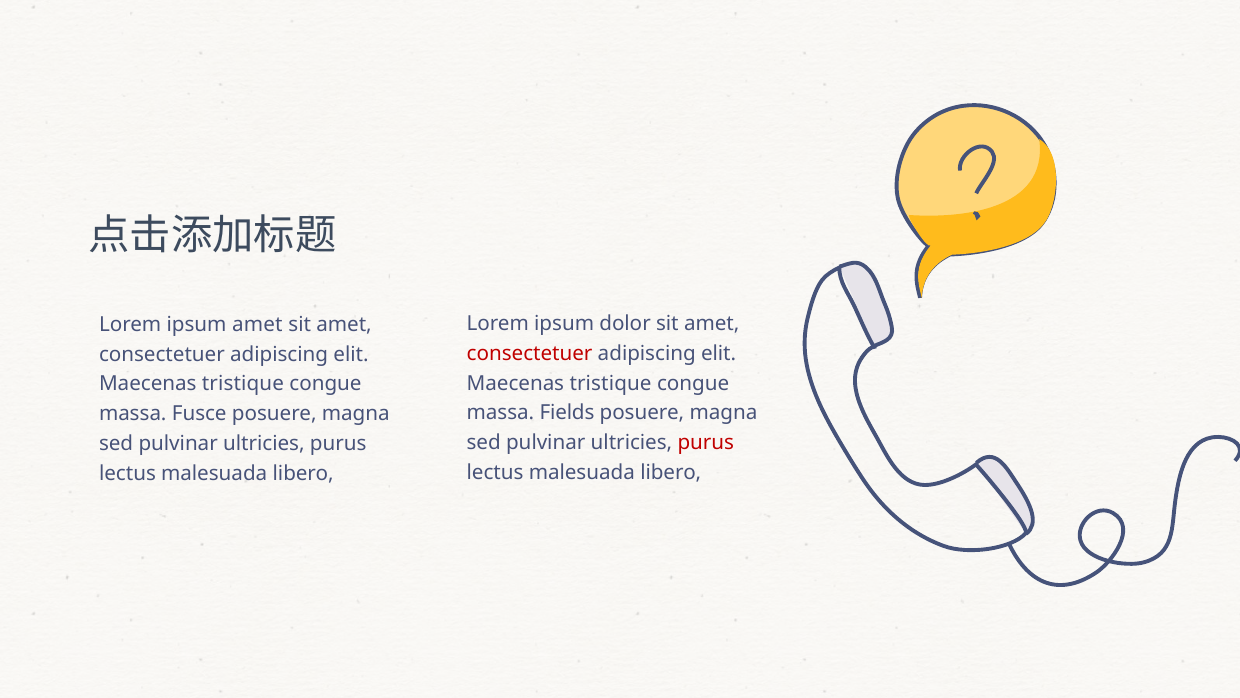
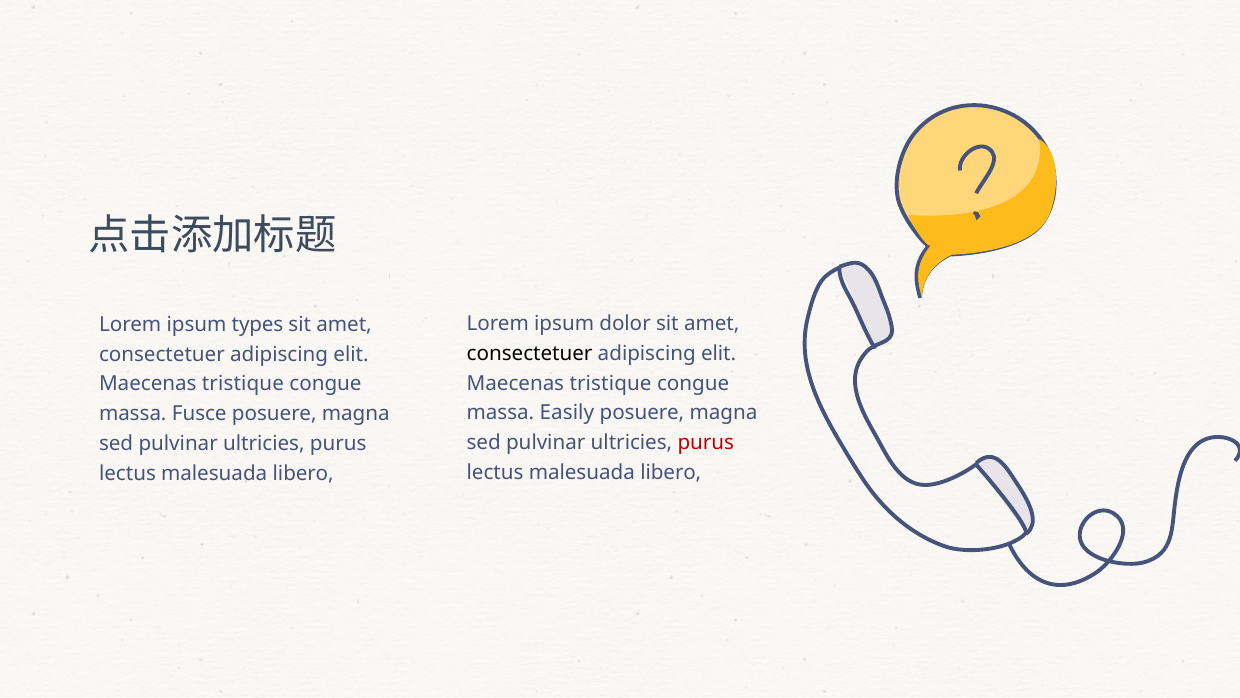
ipsum amet: amet -> types (258, 324)
consectetuer colour: red -> black (530, 353)
Fields: Fields -> Easily (567, 413)
